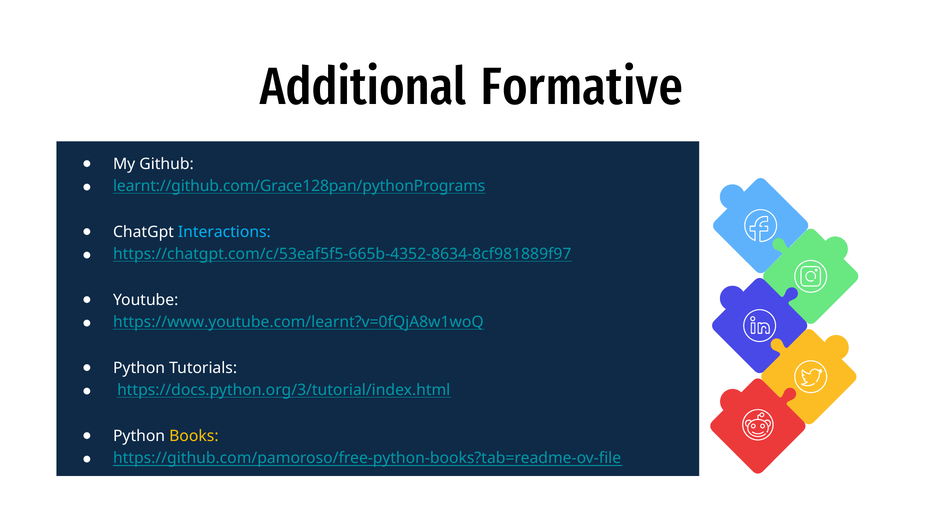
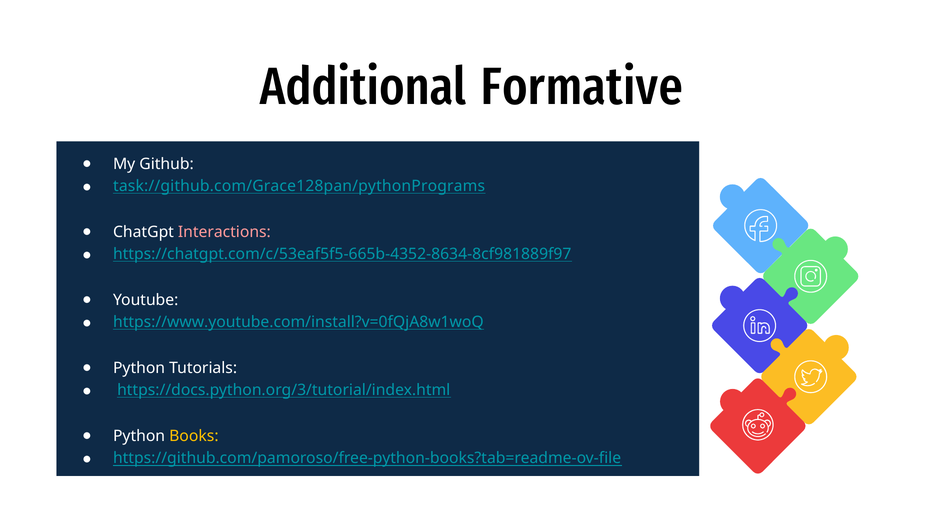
learnt://github.com/Grace128pan/pythonPrograms: learnt://github.com/Grace128pan/pythonPrograms -> task://github.com/Grace128pan/pythonPrograms (299, 186)
Interactions colour: light blue -> pink (224, 232)
https://www.youtube.com/learnt?v=0fQjA8w1woQ: https://www.youtube.com/learnt?v=0fQjA8w1woQ -> https://www.youtube.com/install?v=0fQjA8w1woQ (298, 322)
